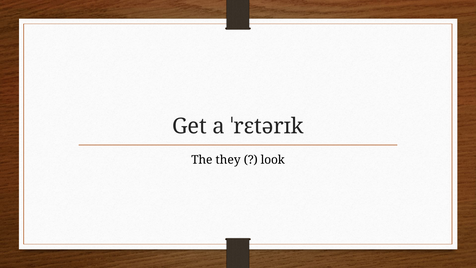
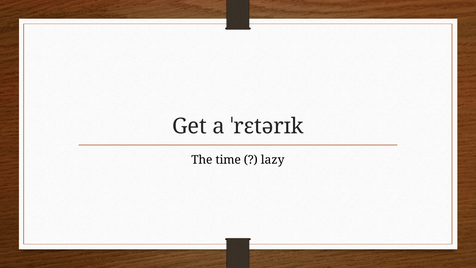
they: they -> time (228, 160)
look: look -> lazy (273, 160)
